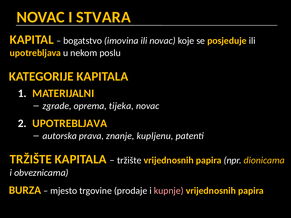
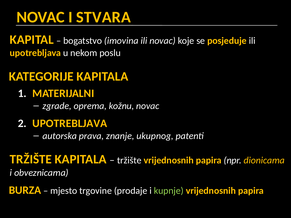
tijeka: tijeka -> kožnu (121, 106)
kupljenu: kupljenu -> ukupnog (155, 136)
kupnje colour: pink -> light green (169, 191)
